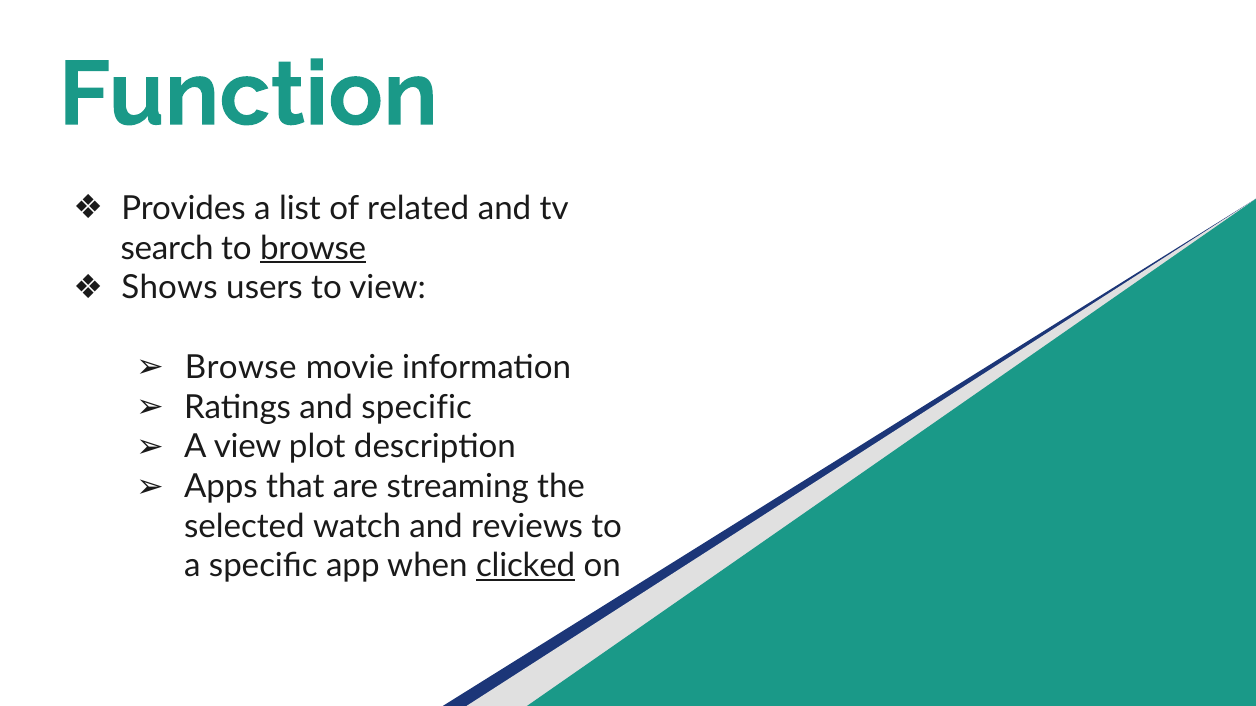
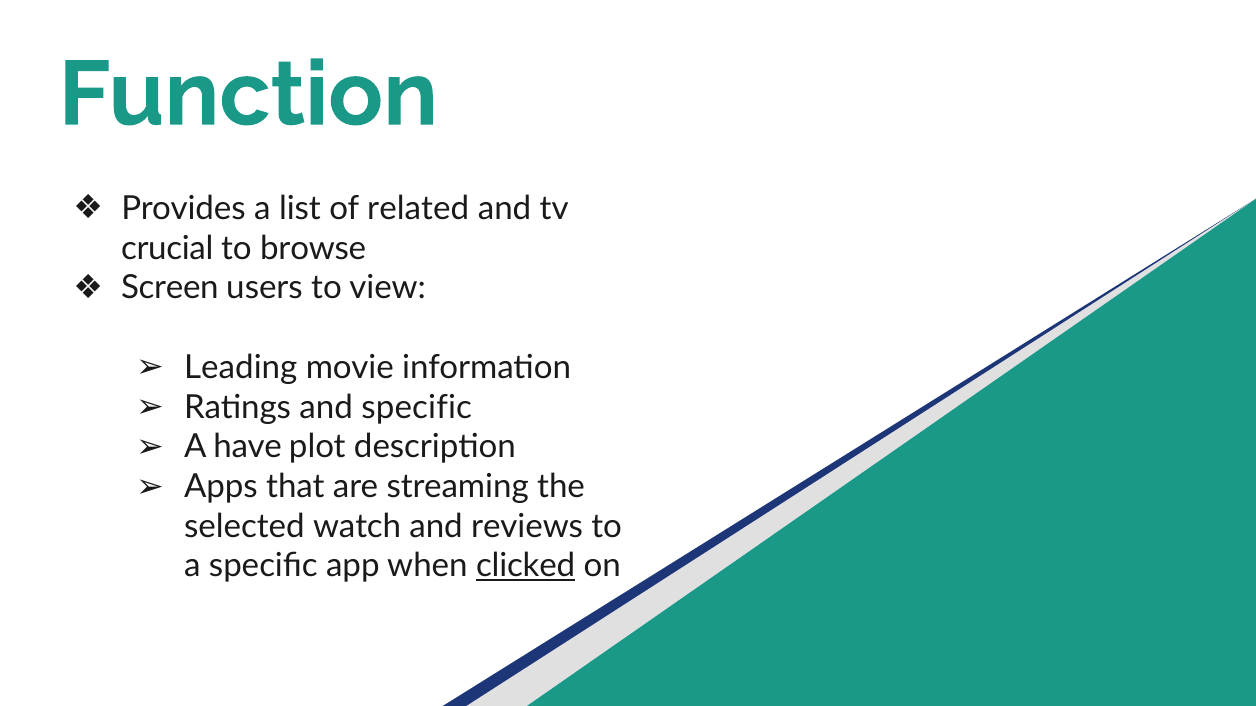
search: search -> crucial (167, 248)
browse underline: present -> none (313, 248)
Shows: Shows -> Screen (170, 288)
Browse: Browse -> Leading (241, 368)
A view: view -> have (248, 447)
